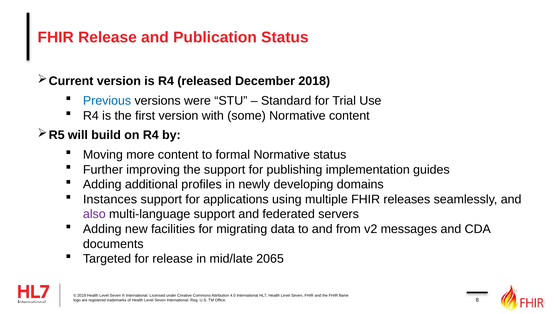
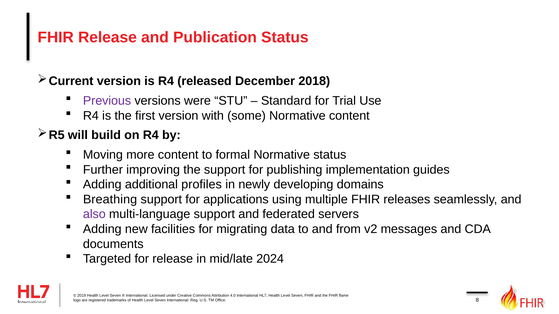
Previous colour: blue -> purple (107, 101)
Instances: Instances -> Breathing (110, 200)
2065: 2065 -> 2024 (270, 259)
